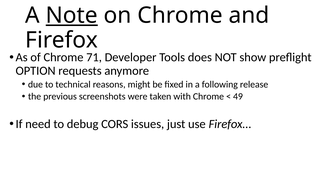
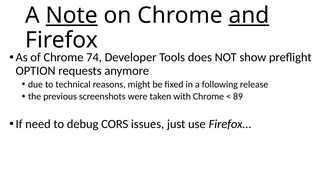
and underline: none -> present (249, 15)
71: 71 -> 74 (94, 57)
49: 49 -> 89 (238, 97)
